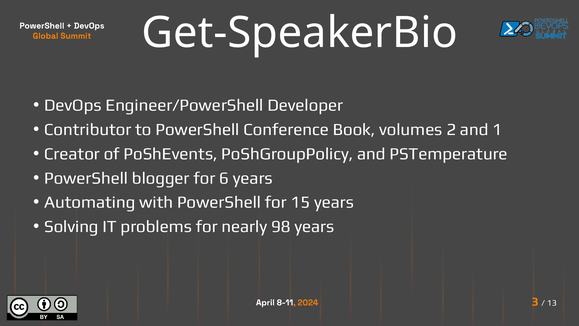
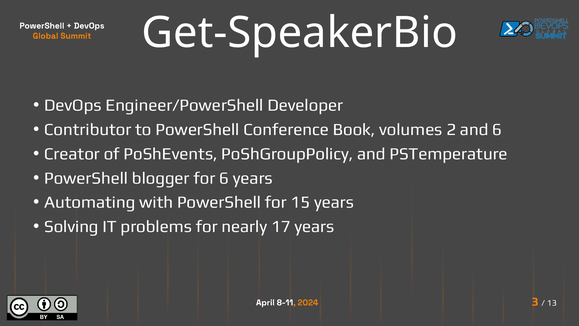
and 1: 1 -> 6 (497, 129)
98: 98 -> 17 (281, 226)
